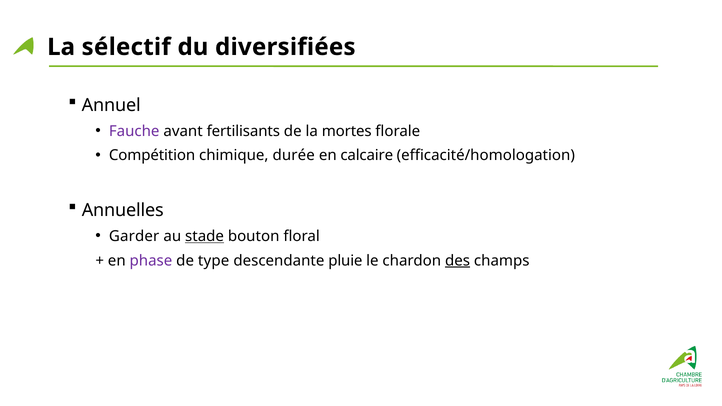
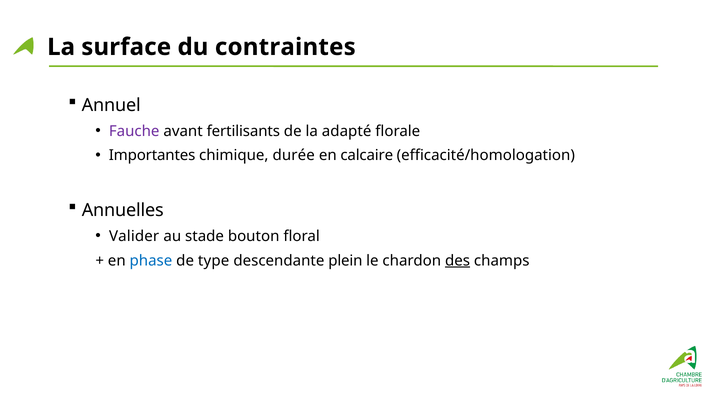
sélectif: sélectif -> surface (126, 47)
diversifiées: diversifiées -> contraintes (285, 47)
mortes: mortes -> adapté (347, 131)
Compétition: Compétition -> Importantes (152, 155)
Garder: Garder -> Valider (134, 236)
stade underline: present -> none (205, 236)
phase colour: purple -> blue (151, 261)
pluie: pluie -> plein (345, 261)
